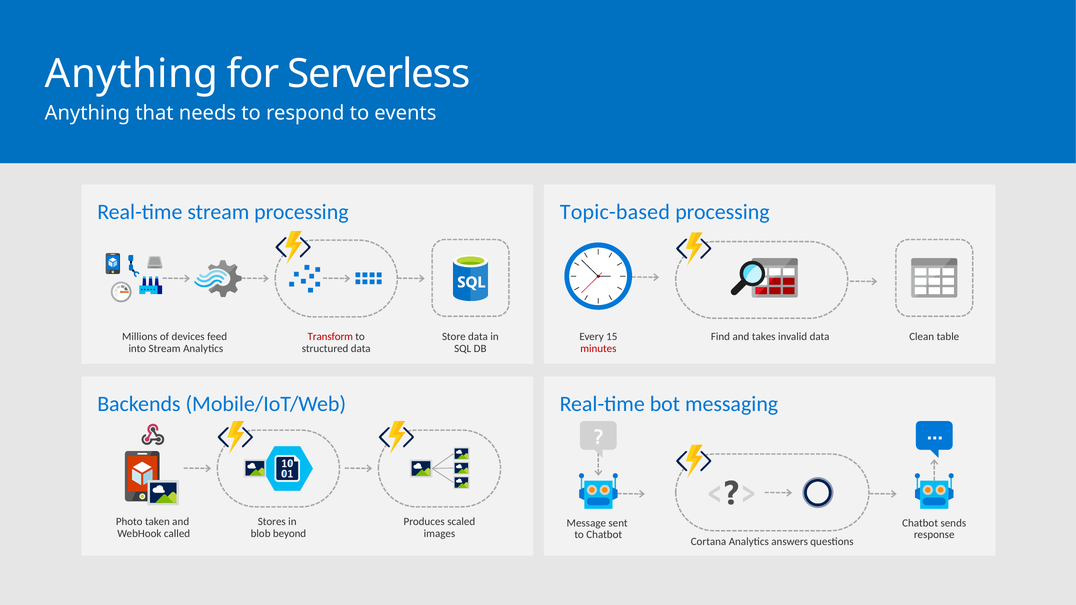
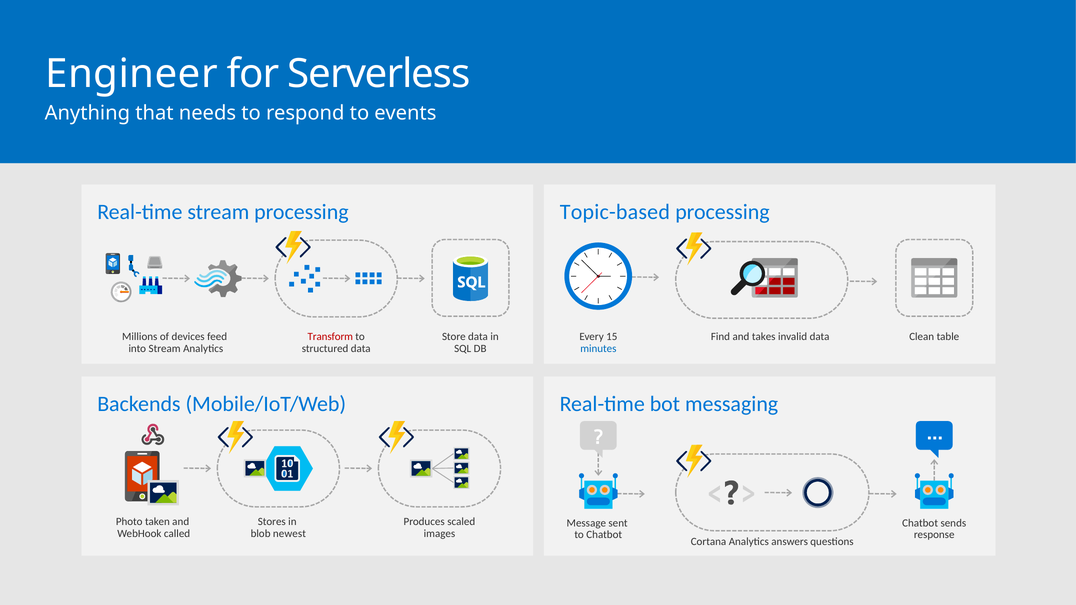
Anything: Anything -> Engineer (131, 74)
minutes colour: red -> blue (598, 349)
beyond: beyond -> newest (289, 534)
